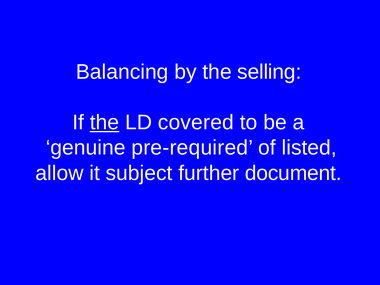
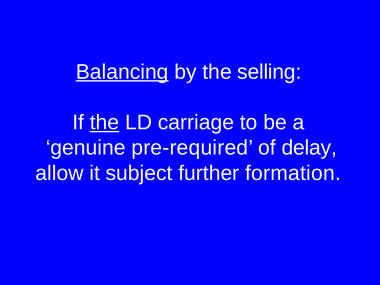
Balancing underline: none -> present (122, 72)
covered: covered -> carriage (196, 122)
listed: listed -> delay (309, 148)
document: document -> formation (293, 173)
